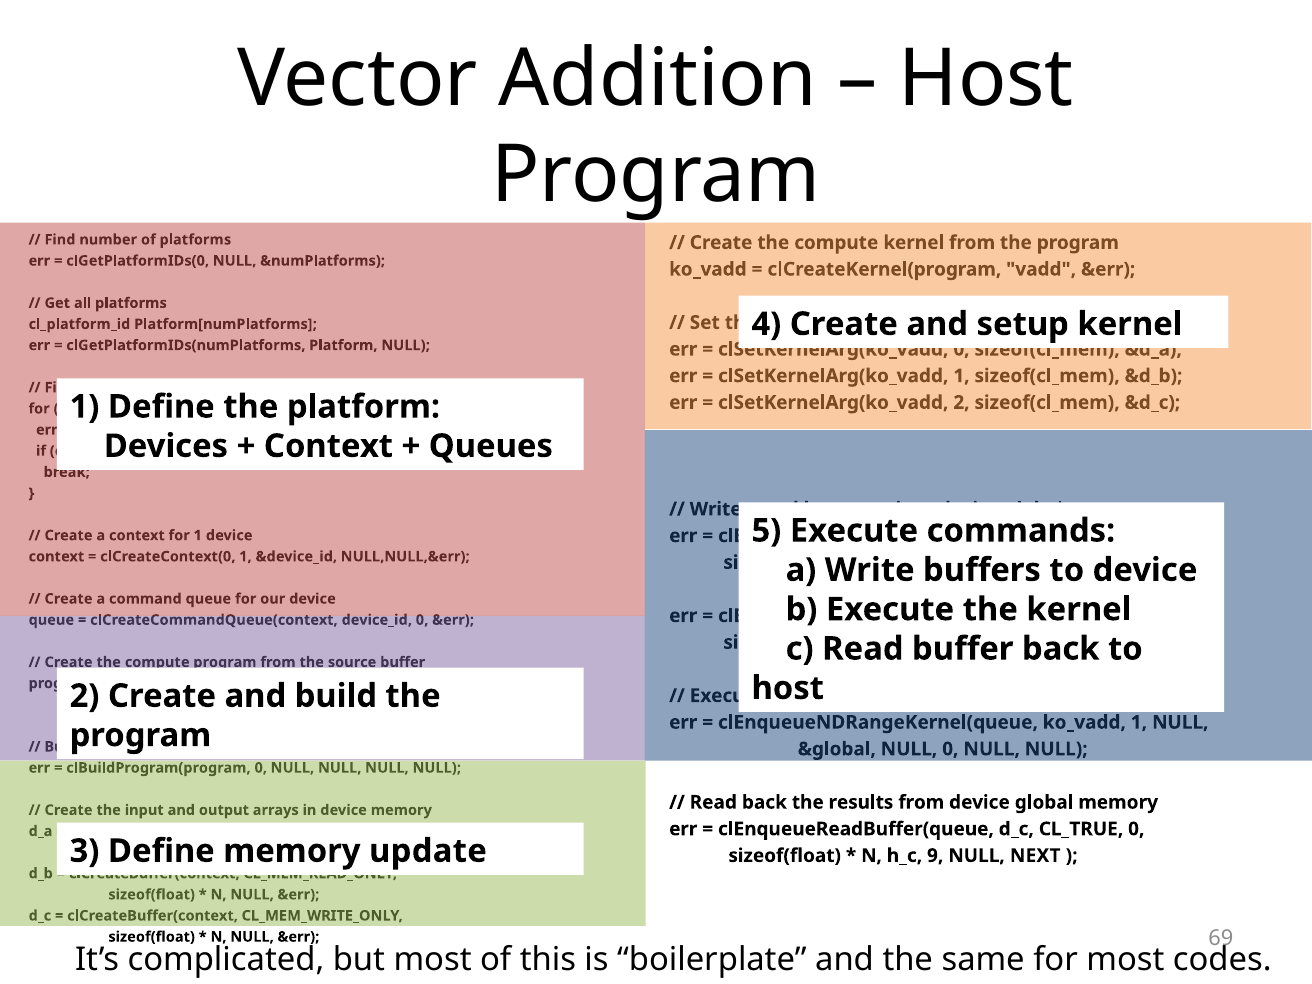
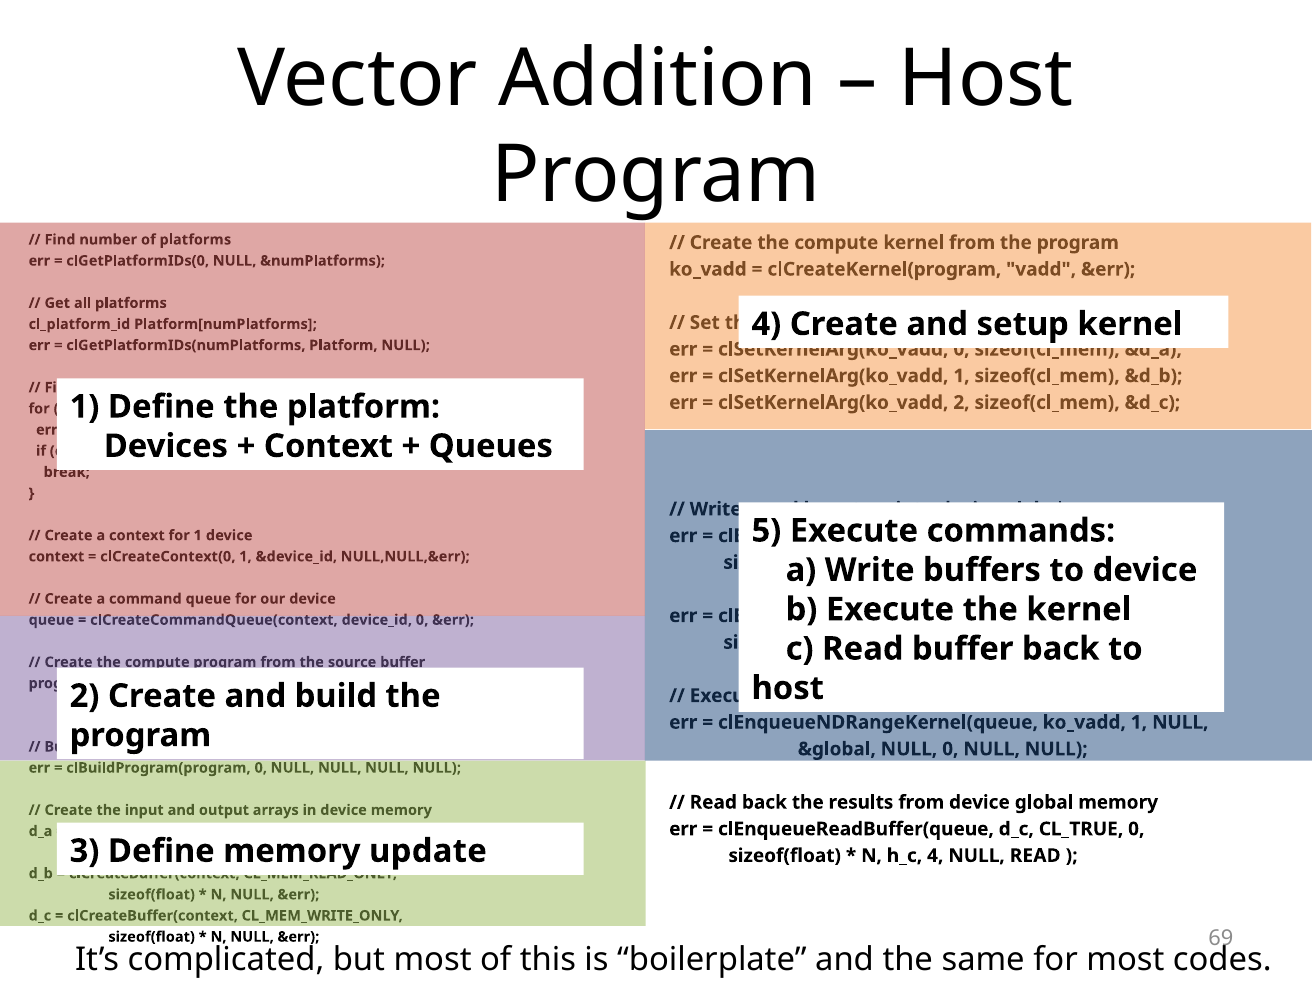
h_c 9: 9 -> 4 (935, 856)
NULL NEXT: NEXT -> READ (1035, 856)
